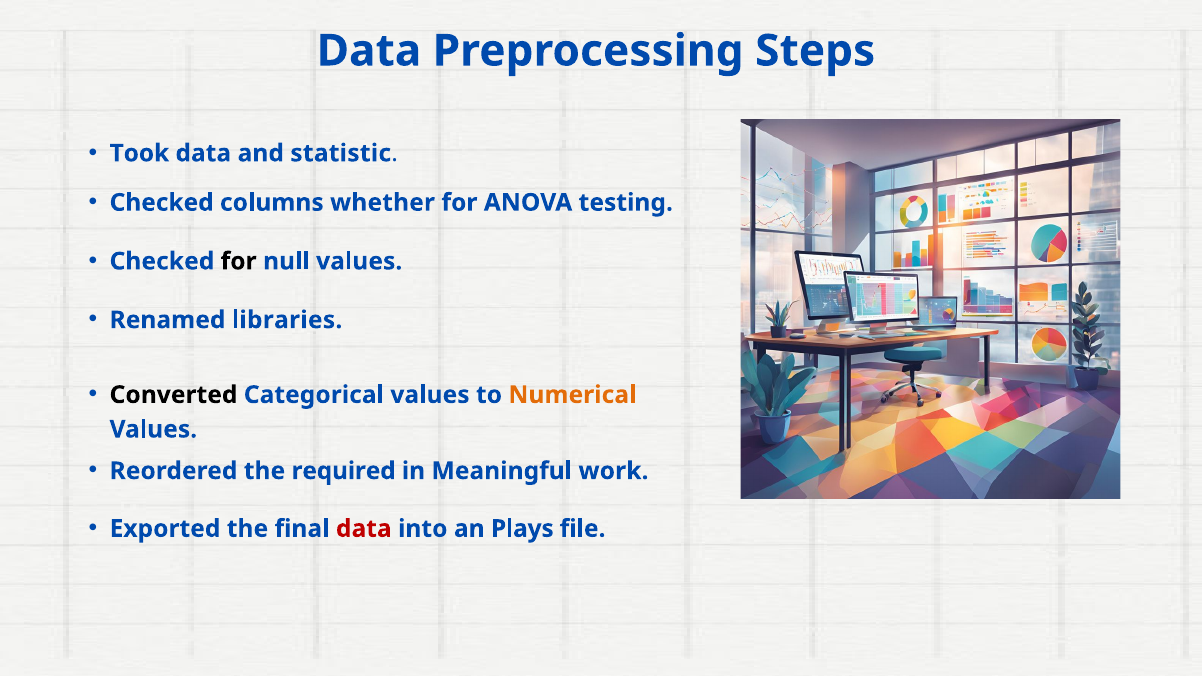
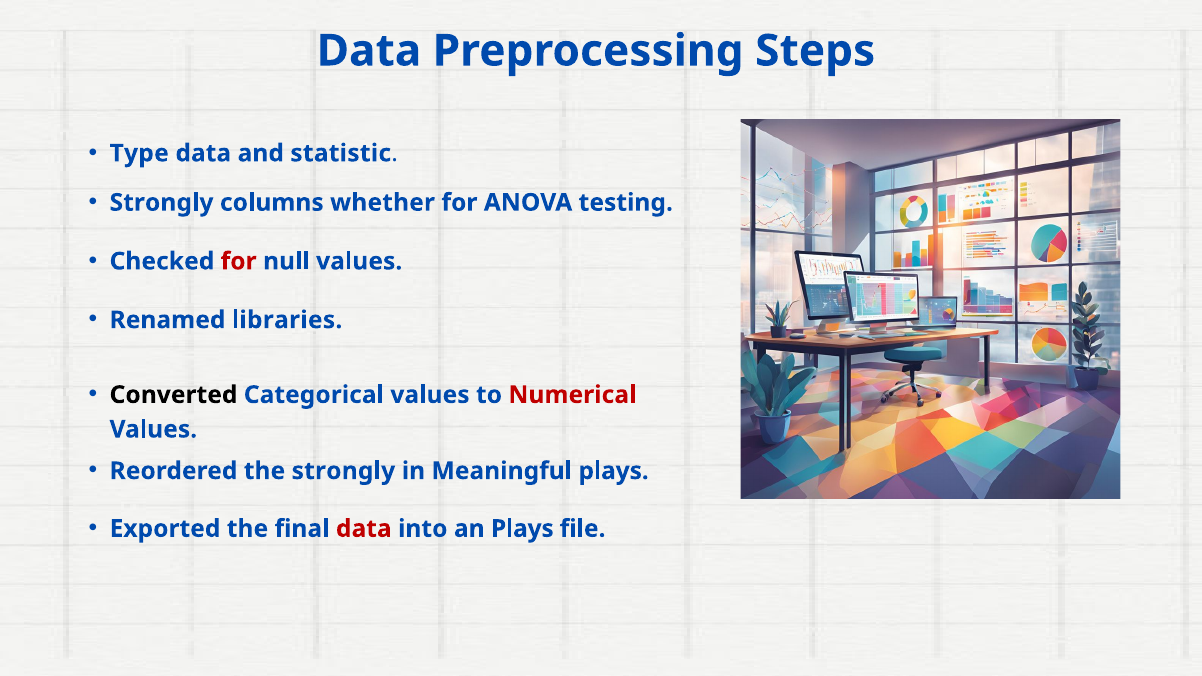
Took: Took -> Type (139, 153)
Checked: Checked -> Strongly (162, 203)
for colour: black -> red (239, 261)
Numerical colour: orange -> red (572, 395)
the required: required -> strongly (343, 471)
Meaningful work: work -> plays (614, 471)
